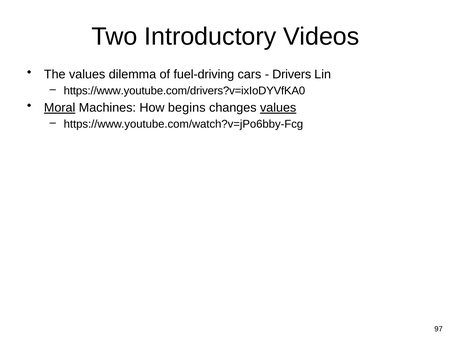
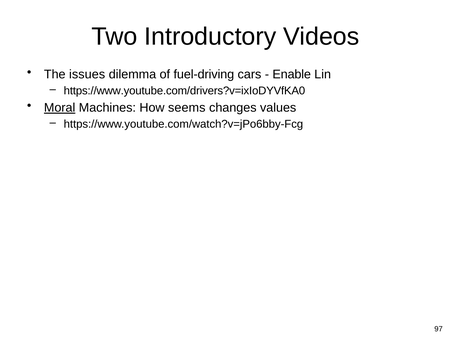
The values: values -> issues (87, 75)
Drivers: Drivers -> Enable (292, 75)
begins: begins -> seems (187, 108)
values underline: present -> none (278, 108)
